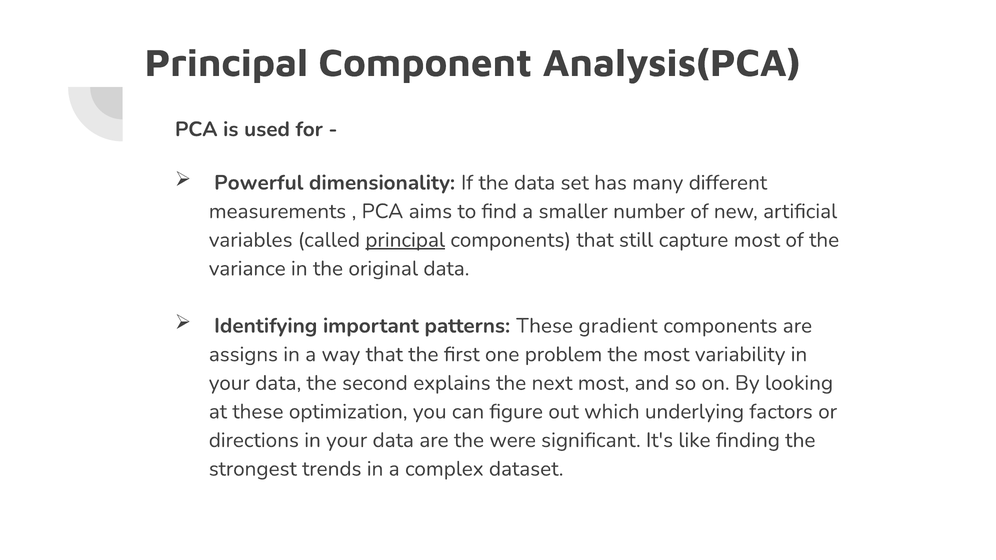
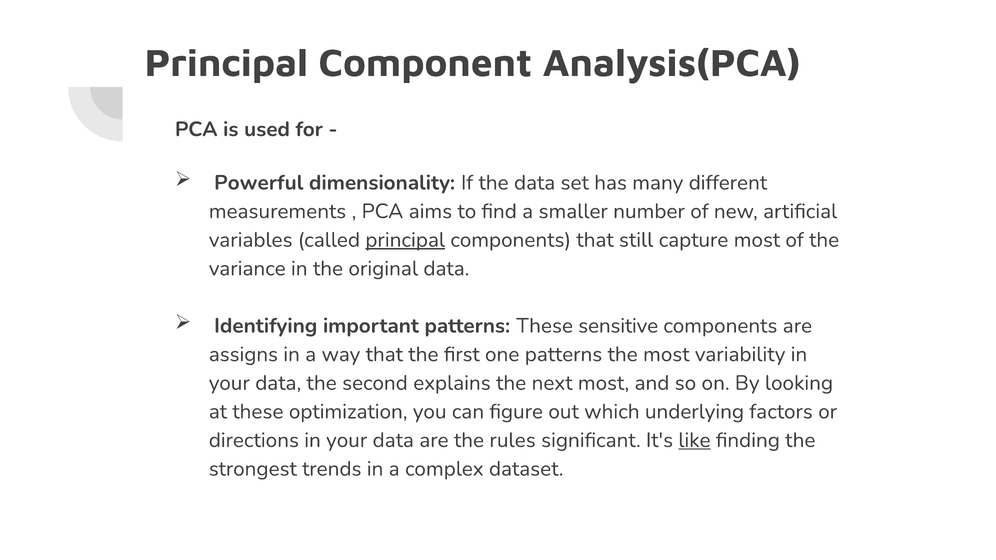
gradient: gradient -> sensitive (618, 326)
one problem: problem -> patterns (563, 354)
were: were -> rules (513, 440)
like underline: none -> present (694, 440)
